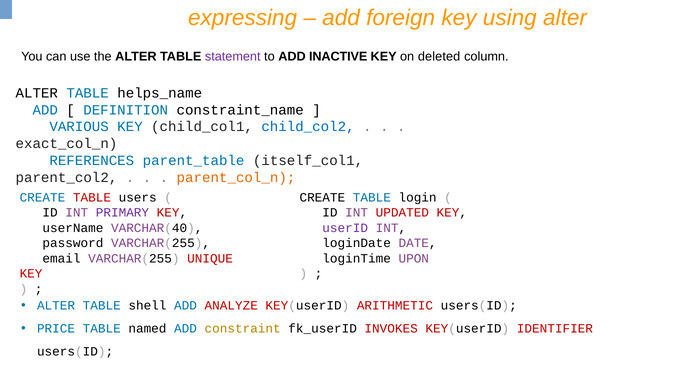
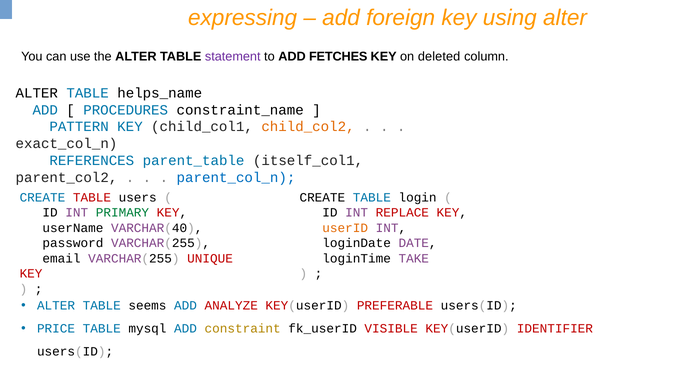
INACTIVE: INACTIVE -> FETCHES (338, 56)
DEFINITION: DEFINITION -> PROCEDURES (126, 110)
VARIOUS: VARIOUS -> PATTERN (79, 127)
child_col2 colour: blue -> orange (308, 127)
parent_col_n colour: orange -> blue (236, 178)
PRIMARY colour: purple -> green (122, 213)
UPDATED: UPDATED -> REPLACE (402, 213)
userID colour: purple -> orange (345, 228)
UPON: UPON -> TAKE (414, 258)
shell: shell -> seems (147, 306)
ARITHMETIC: ARITHMETIC -> PREFERABLE (395, 306)
named: named -> mysql (147, 328)
INVOKES: INVOKES -> VISIBLE (391, 328)
